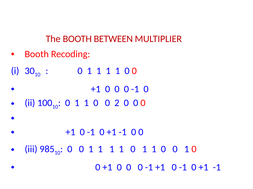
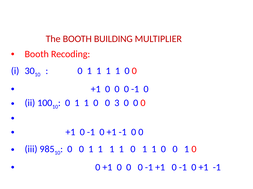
BETWEEN: BETWEEN -> BUILDING (113, 39)
2: 2 -> 3 (117, 103)
